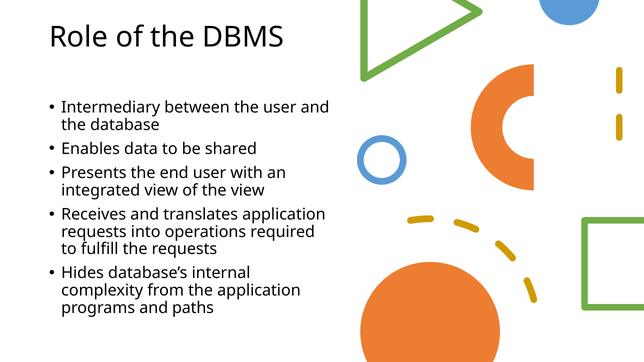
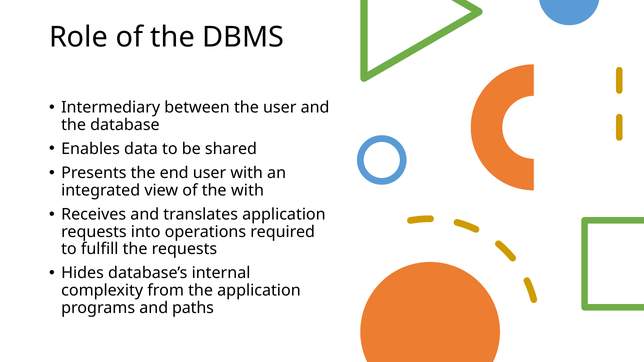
the view: view -> with (248, 190)
